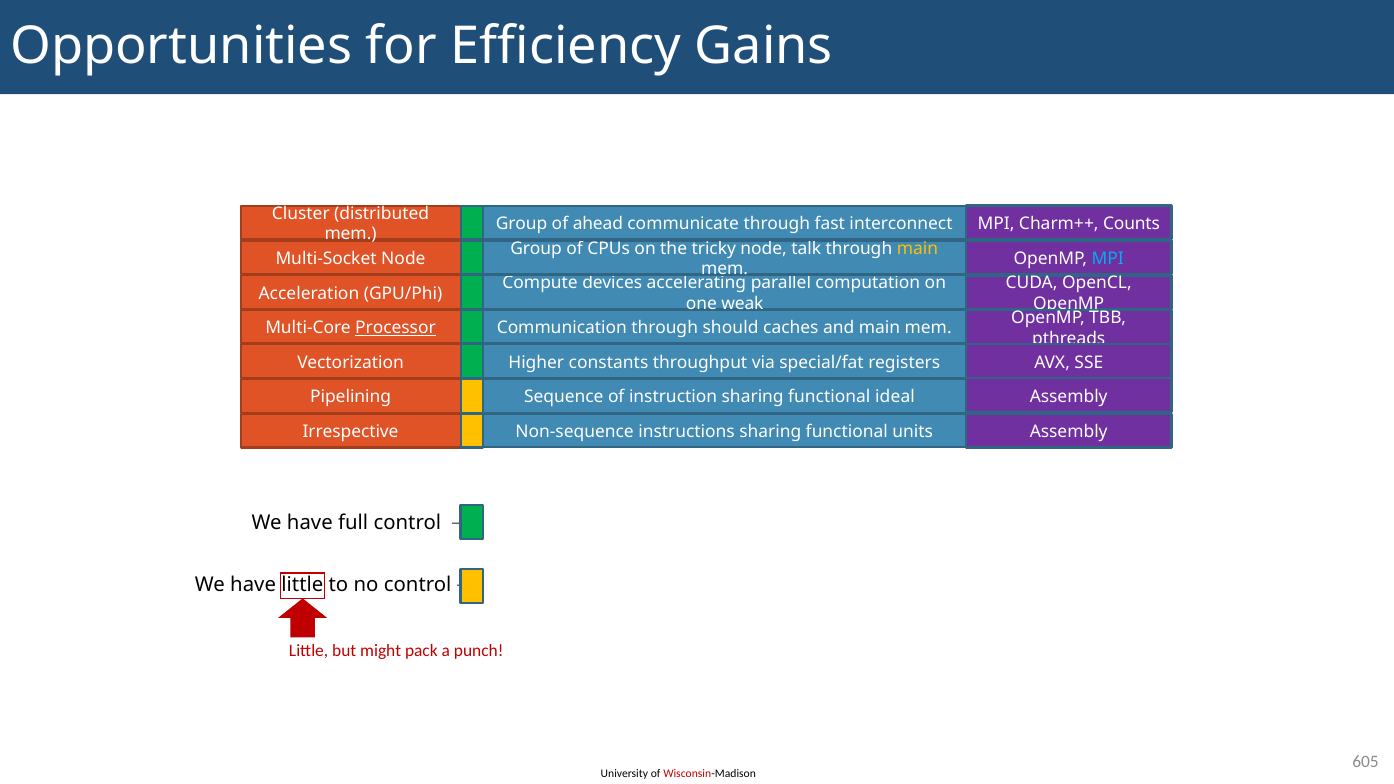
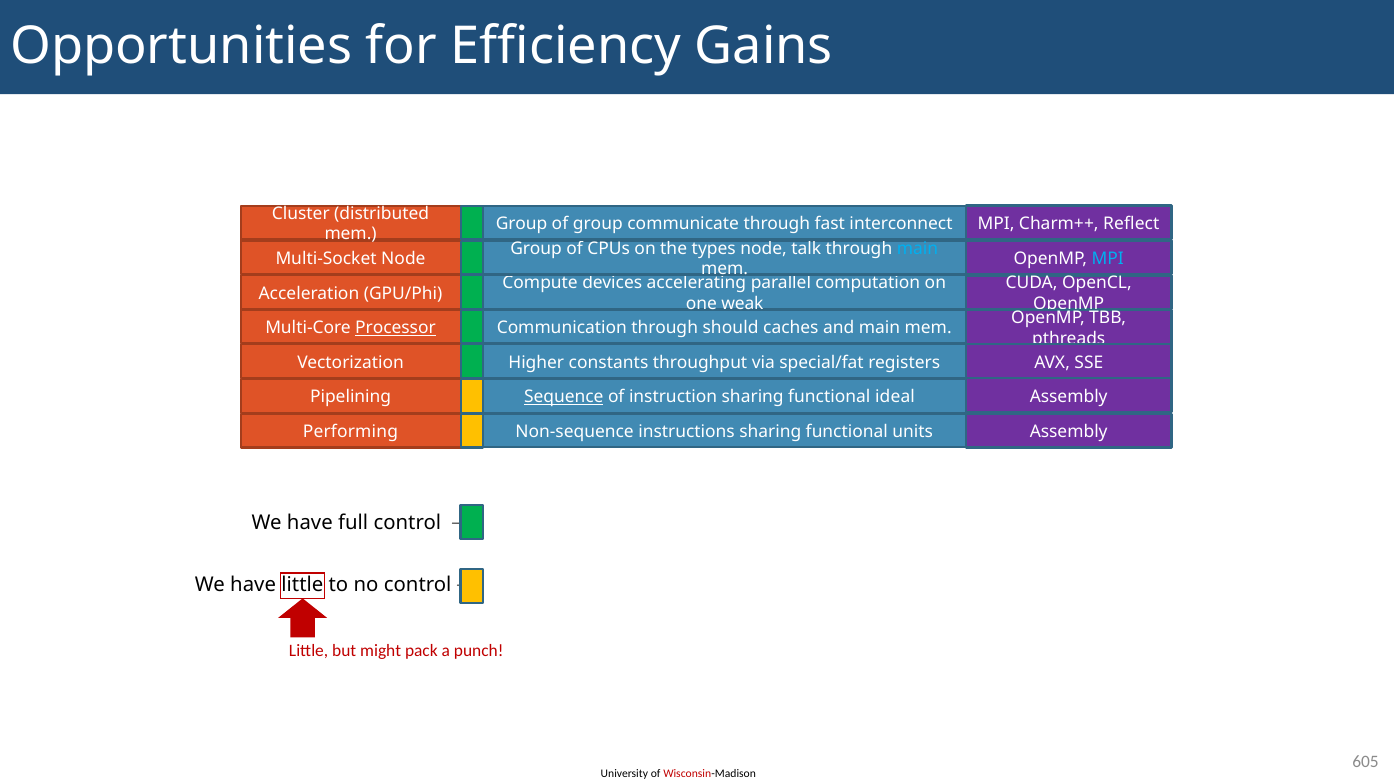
of ahead: ahead -> group (598, 224)
Counts: Counts -> Reflect (1131, 224)
tricky: tricky -> types (714, 248)
main colour: yellow -> light blue (917, 248)
Sequence underline: none -> present (564, 397)
Irrespective: Irrespective -> Performing (350, 432)
